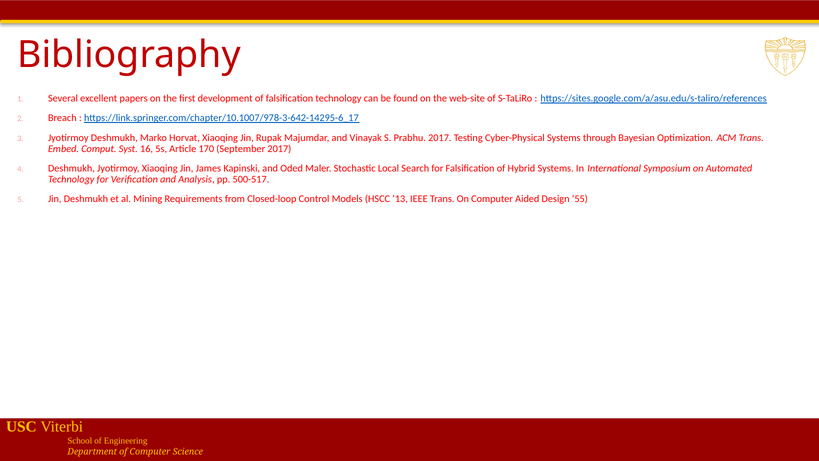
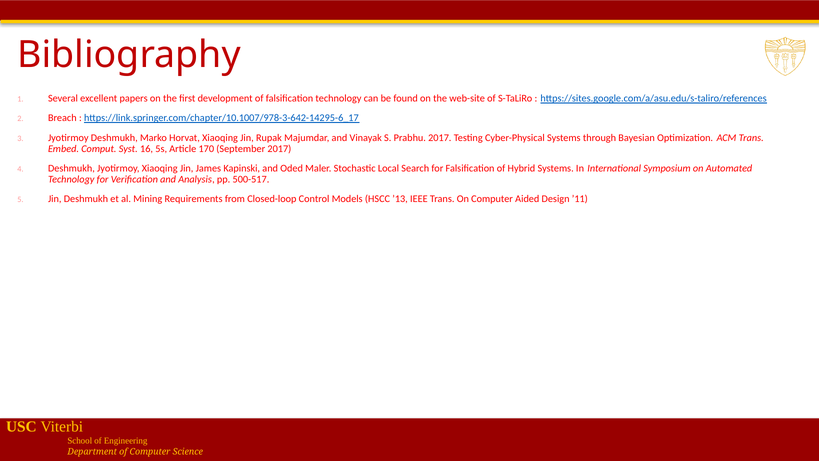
’55: ’55 -> ’11 (580, 199)
